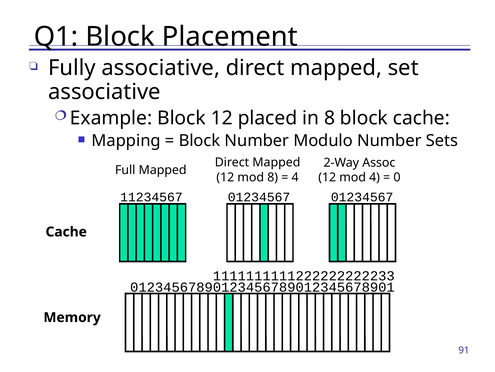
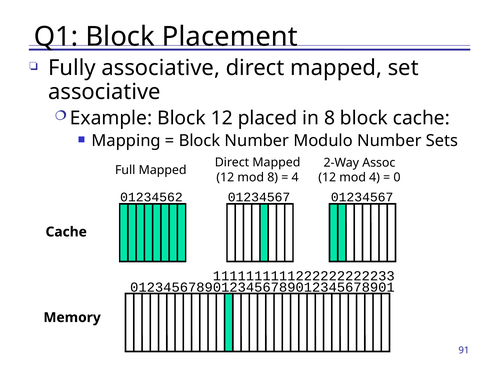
11234567: 11234567 -> 01234562 (151, 197)
